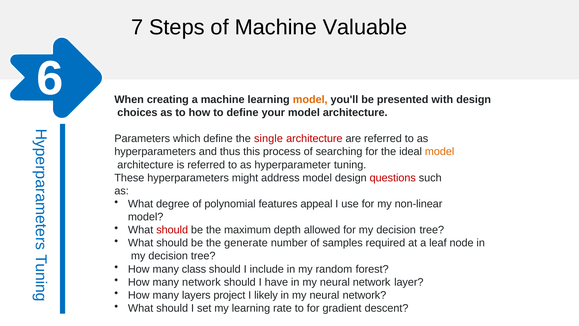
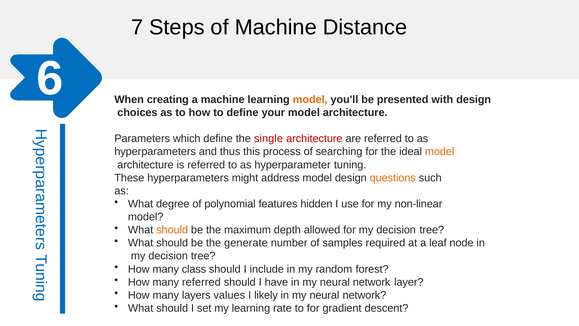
Valuable: Valuable -> Distance (365, 27)
questions colour: red -> orange (393, 178)
appeal: appeal -> hidden (316, 204)
should colour: red -> orange (172, 230)
many network: network -> referred (201, 282)
project: project -> values (229, 295)
